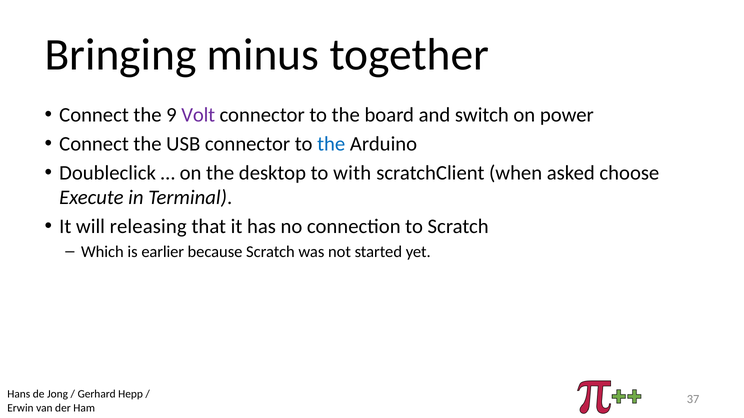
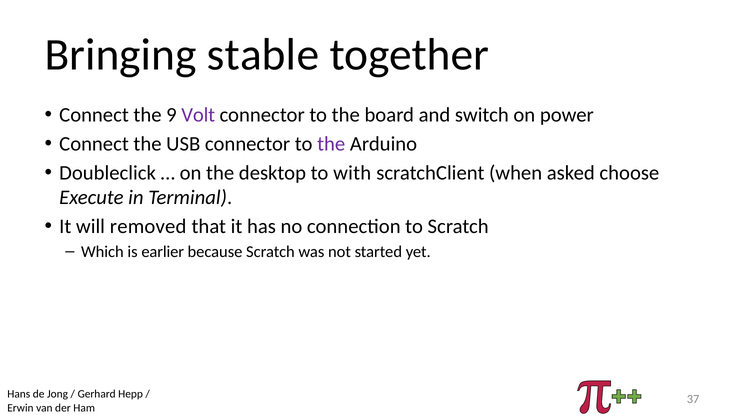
minus: minus -> stable (263, 55)
the colour: blue -> purple (331, 144)
releasing: releasing -> removed (148, 227)
